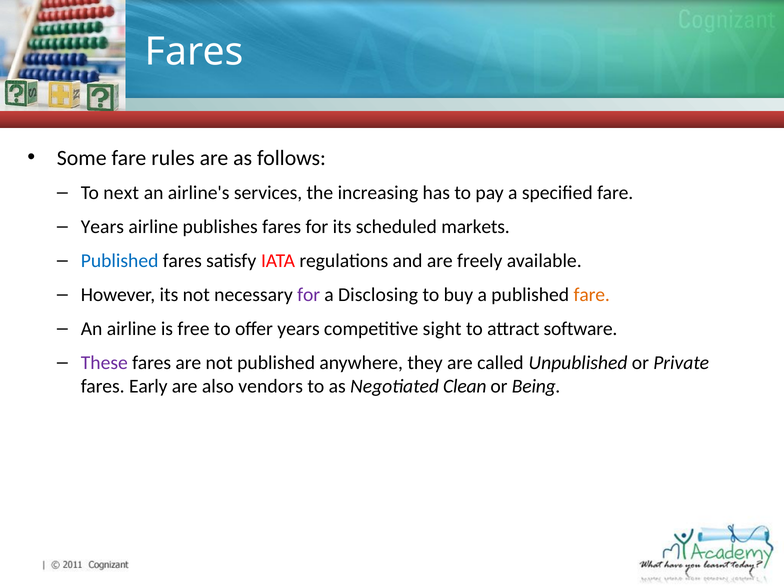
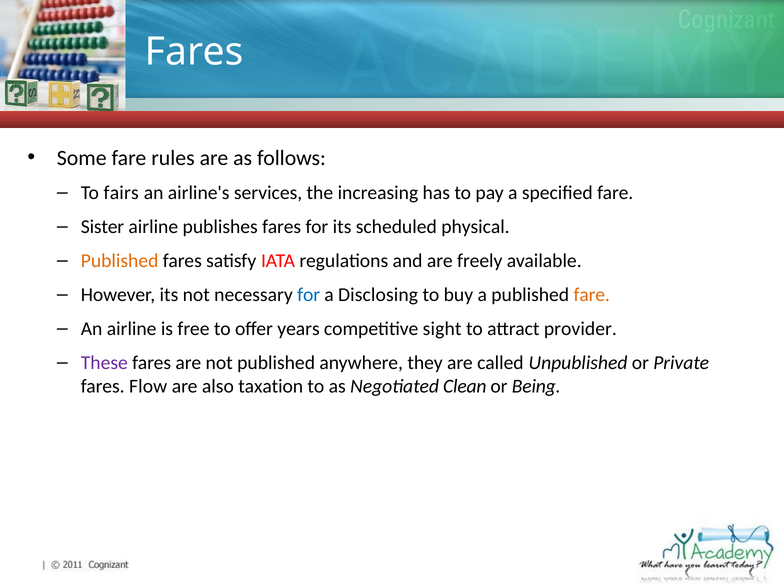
next: next -> fairs (121, 193)
Years: Years -> Sister (102, 227)
markets: markets -> physical (475, 227)
Published colour: blue -> orange (120, 261)
for colour: purple -> blue (309, 295)
software: software -> provider (580, 329)
Early: Early -> Flow (148, 386)
vendors: vendors -> taxation (271, 386)
